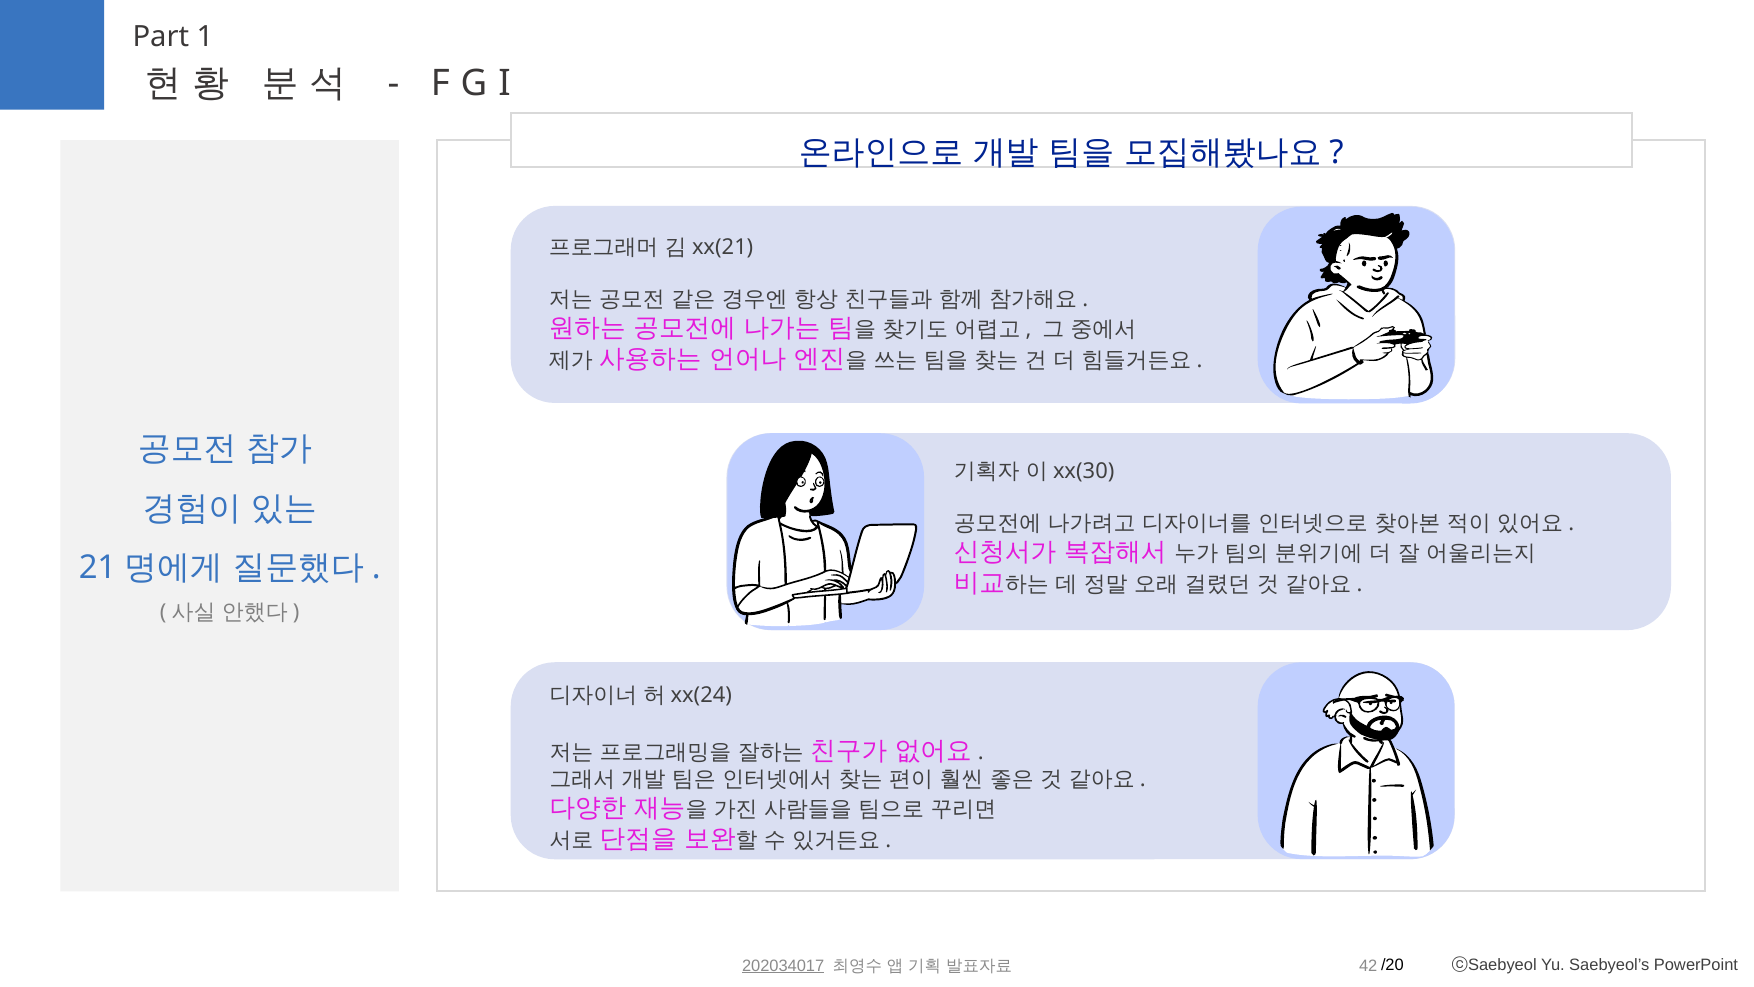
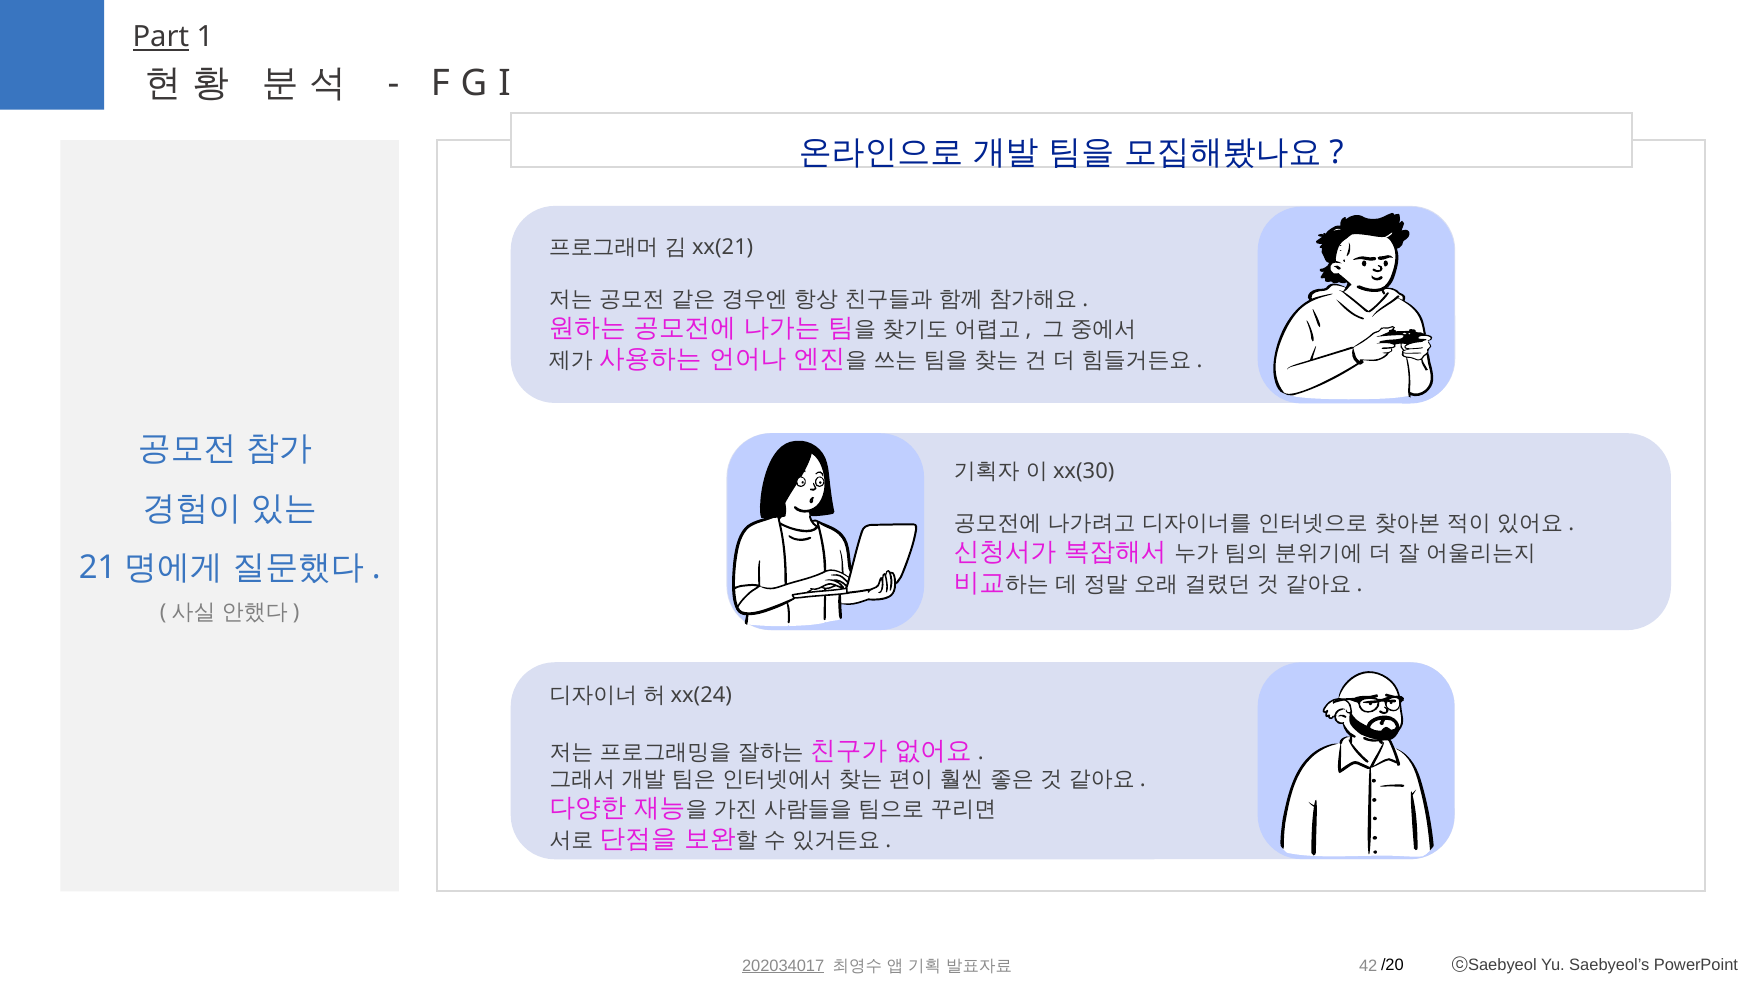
Part underline: none -> present (161, 37)
